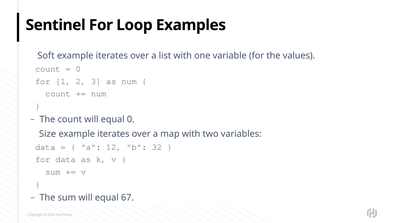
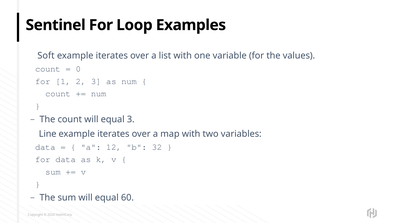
equal 0: 0 -> 3 (131, 119)
Size: Size -> Line (48, 134)
67: 67 -> 60 (127, 197)
